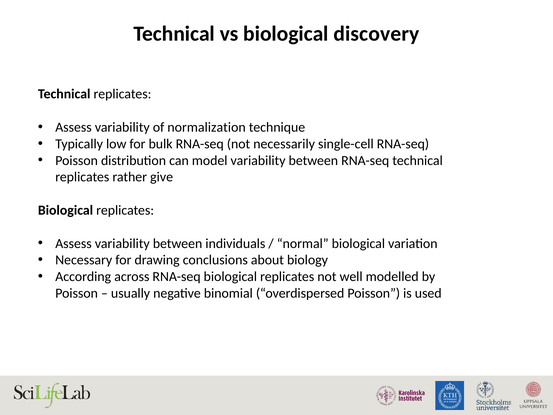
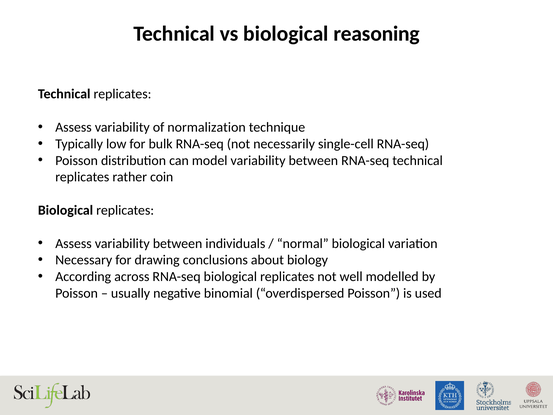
discovery: discovery -> reasoning (377, 34)
give: give -> coin (162, 177)
